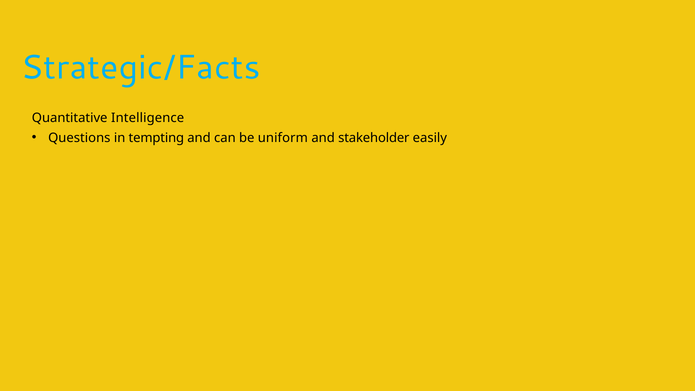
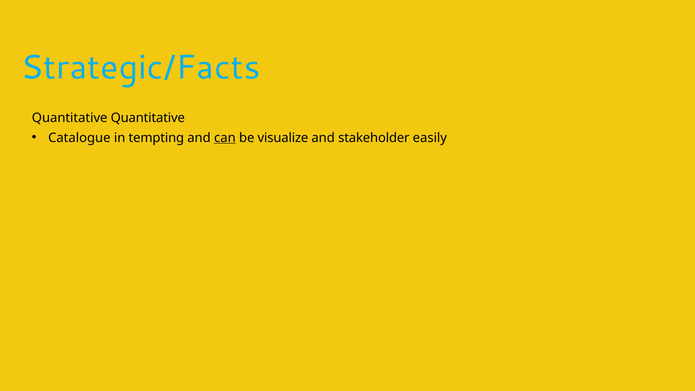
Quantitative Intelligence: Intelligence -> Quantitative (148, 118)
Questions: Questions -> Catalogue (79, 138)
can underline: none -> present (225, 138)
uniform: uniform -> visualize (283, 138)
